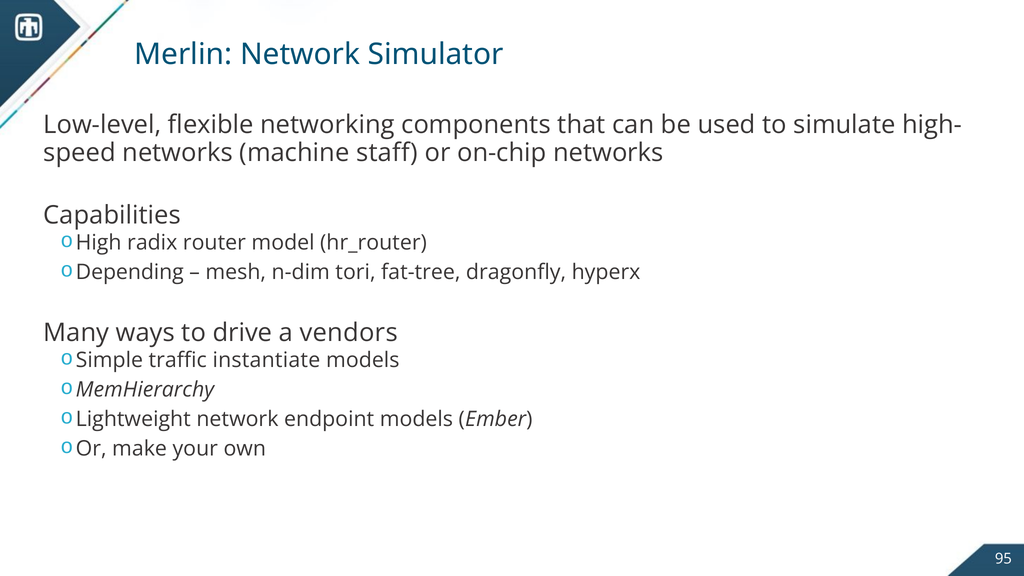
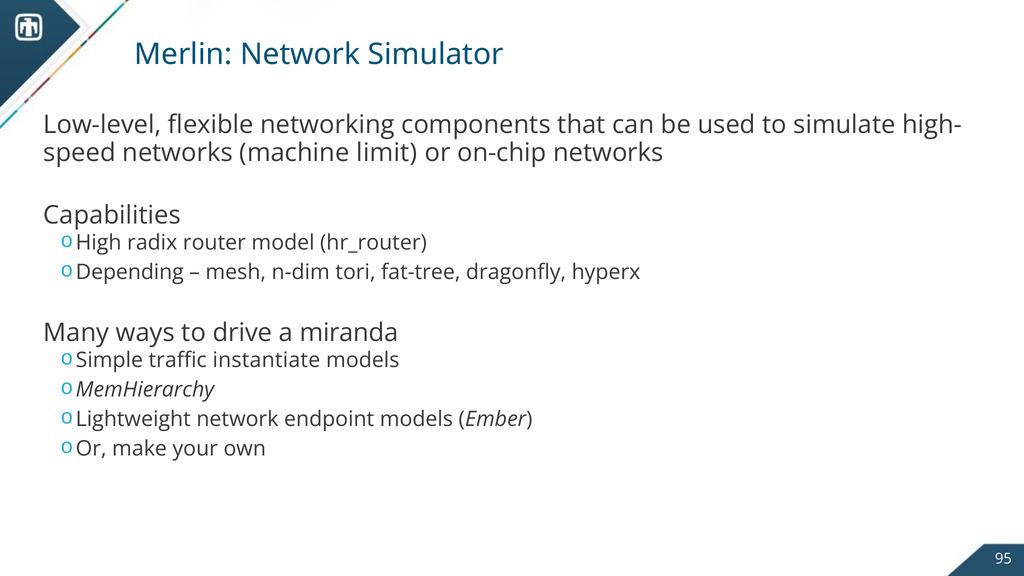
staff: staff -> limit (387, 153)
vendors: vendors -> miranda (349, 333)
